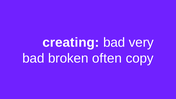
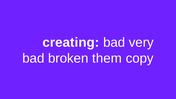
often: often -> them (107, 58)
